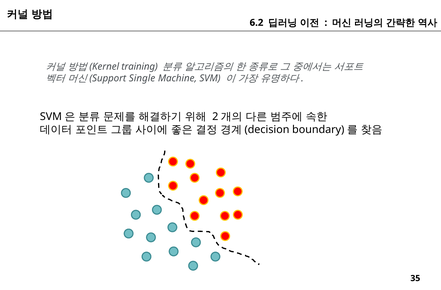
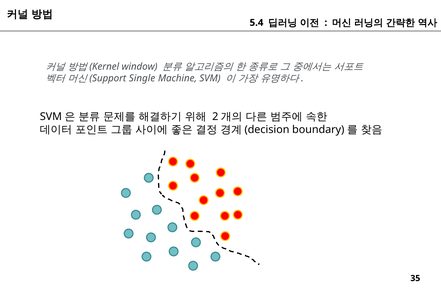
6.2: 6.2 -> 5.4 (257, 23)
training: training -> window (140, 67)
